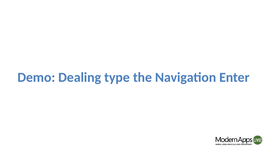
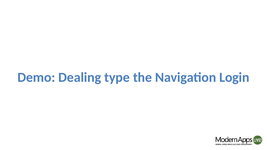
Enter: Enter -> Login (234, 77)
